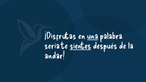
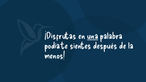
sería: sería -> podía (52, 46)
sientes underline: present -> none (80, 46)
andar: andar -> menos (55, 56)
